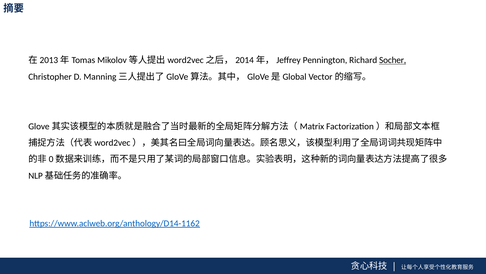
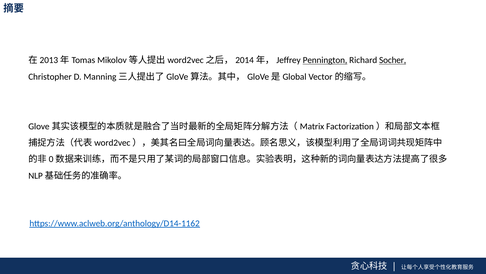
Pennington underline: none -> present (325, 60)
